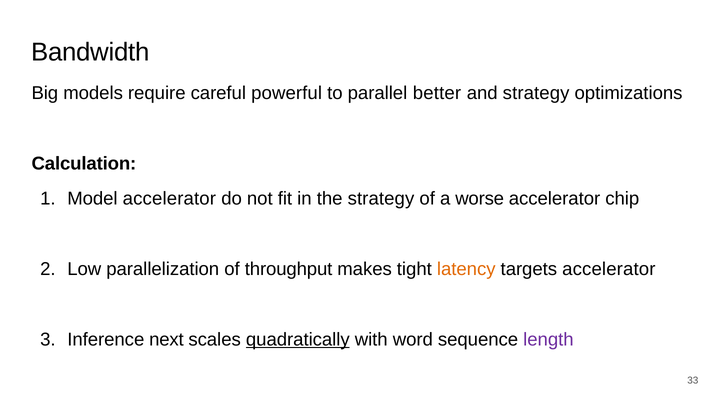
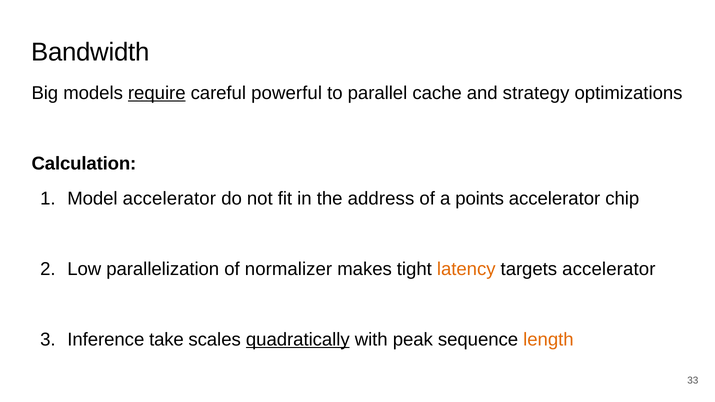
require underline: none -> present (157, 93)
better: better -> cache (437, 93)
the strategy: strategy -> address (381, 199)
worse: worse -> points (480, 199)
throughput: throughput -> normalizer (289, 269)
next: next -> take (166, 340)
word: word -> peak (413, 340)
length colour: purple -> orange (548, 340)
